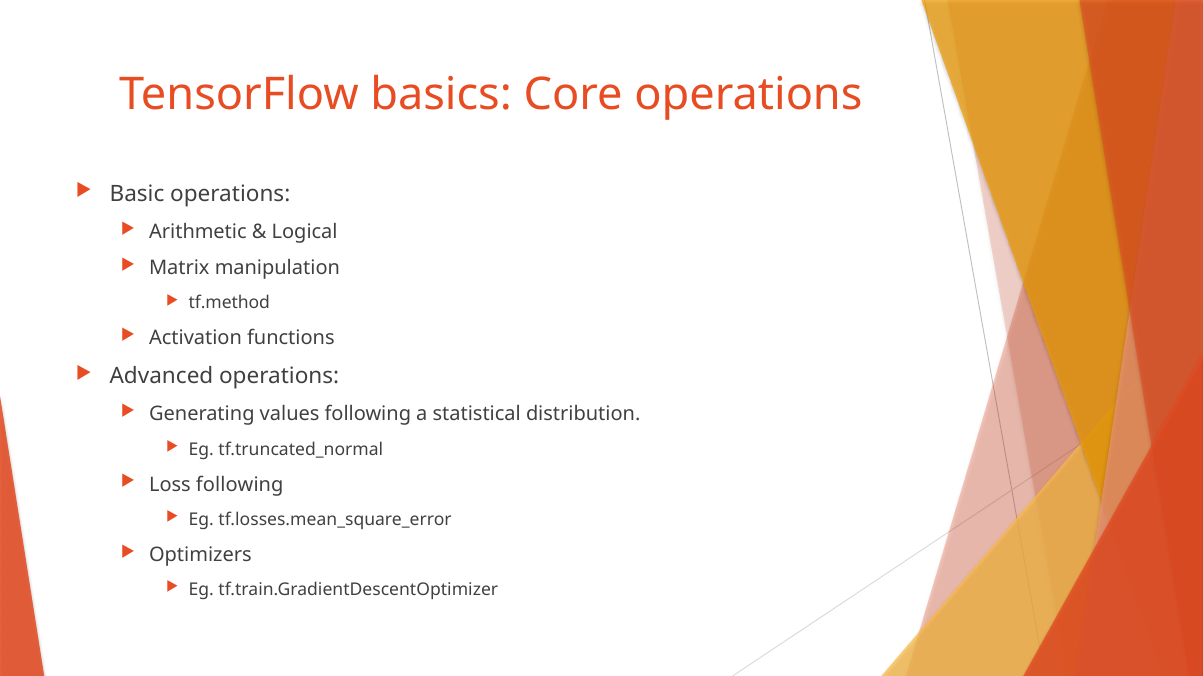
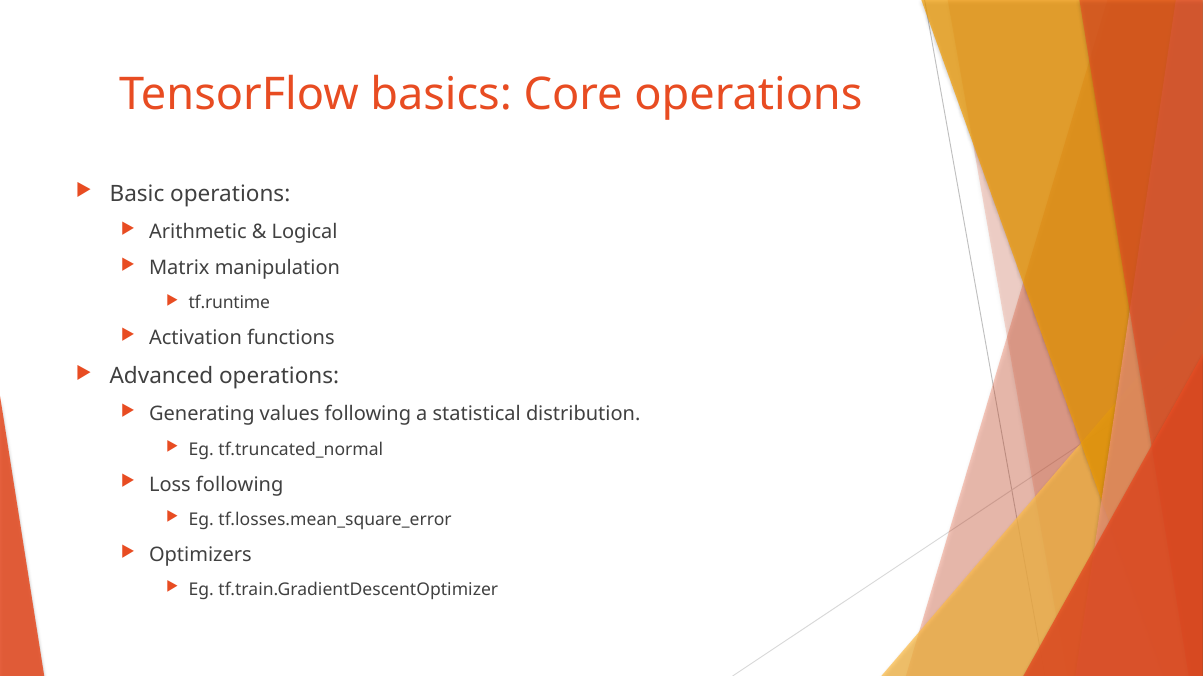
tf.method: tf.method -> tf.runtime (229, 303)
